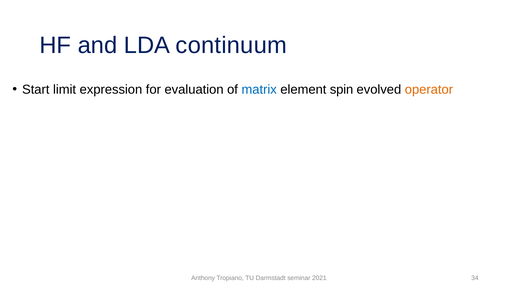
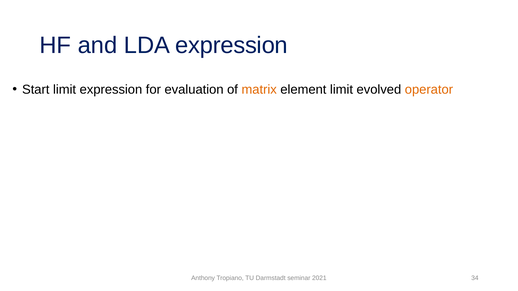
LDA continuum: continuum -> expression (232, 45)
matrix colour: blue -> orange (259, 90)
element spin: spin -> limit (341, 90)
